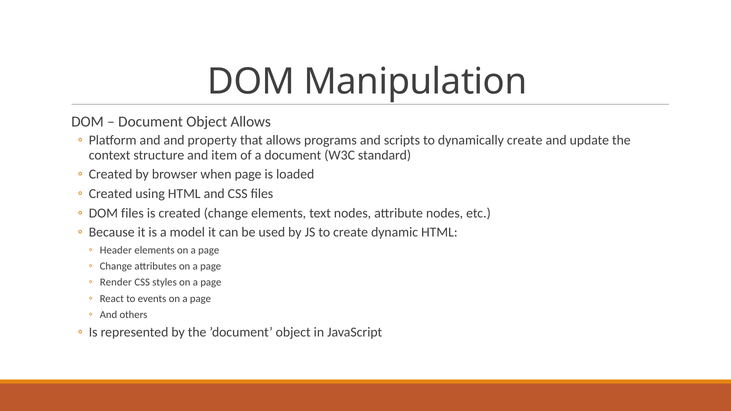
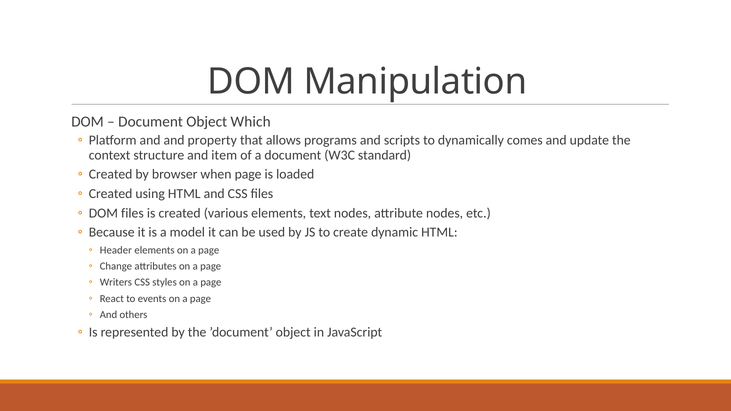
Object Allows: Allows -> Which (251, 122)
dynamically create: create -> comes (525, 140)
created change: change -> various (226, 213)
Render: Render -> Writers (116, 283)
